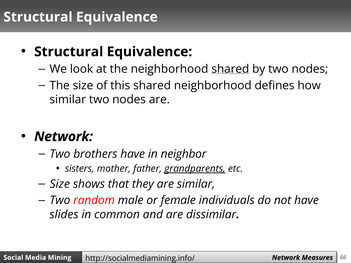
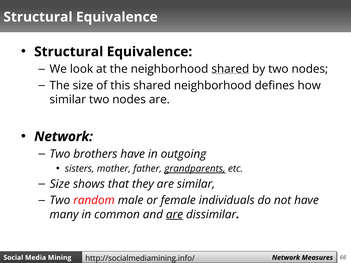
neighbor: neighbor -> outgoing (184, 154)
slides: slides -> many (64, 215)
are underline: none -> present (175, 215)
